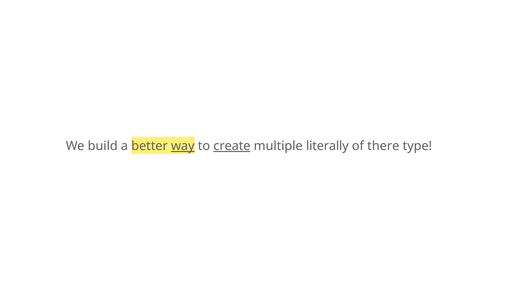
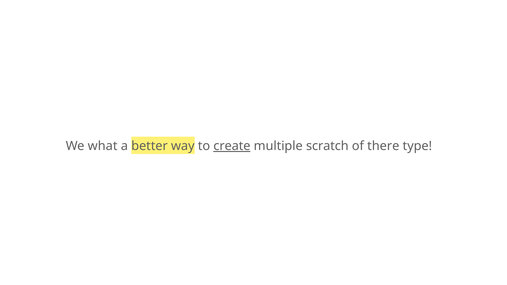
build: build -> what (103, 146)
way underline: present -> none (183, 146)
literally: literally -> scratch (327, 146)
